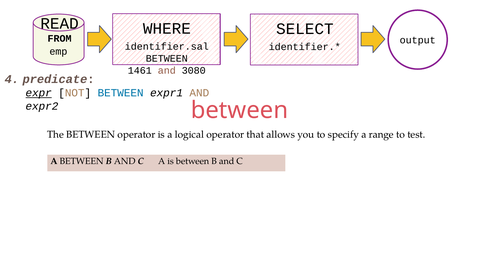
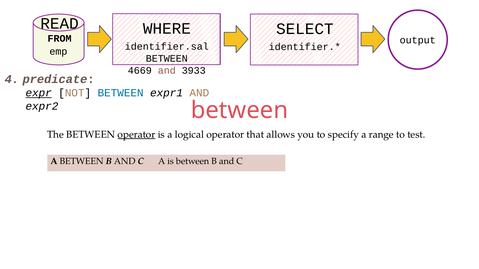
1461: 1461 -> 4669 (140, 71)
3080: 3080 -> 3933 (194, 71)
operator underline: none -> present (136, 135)
